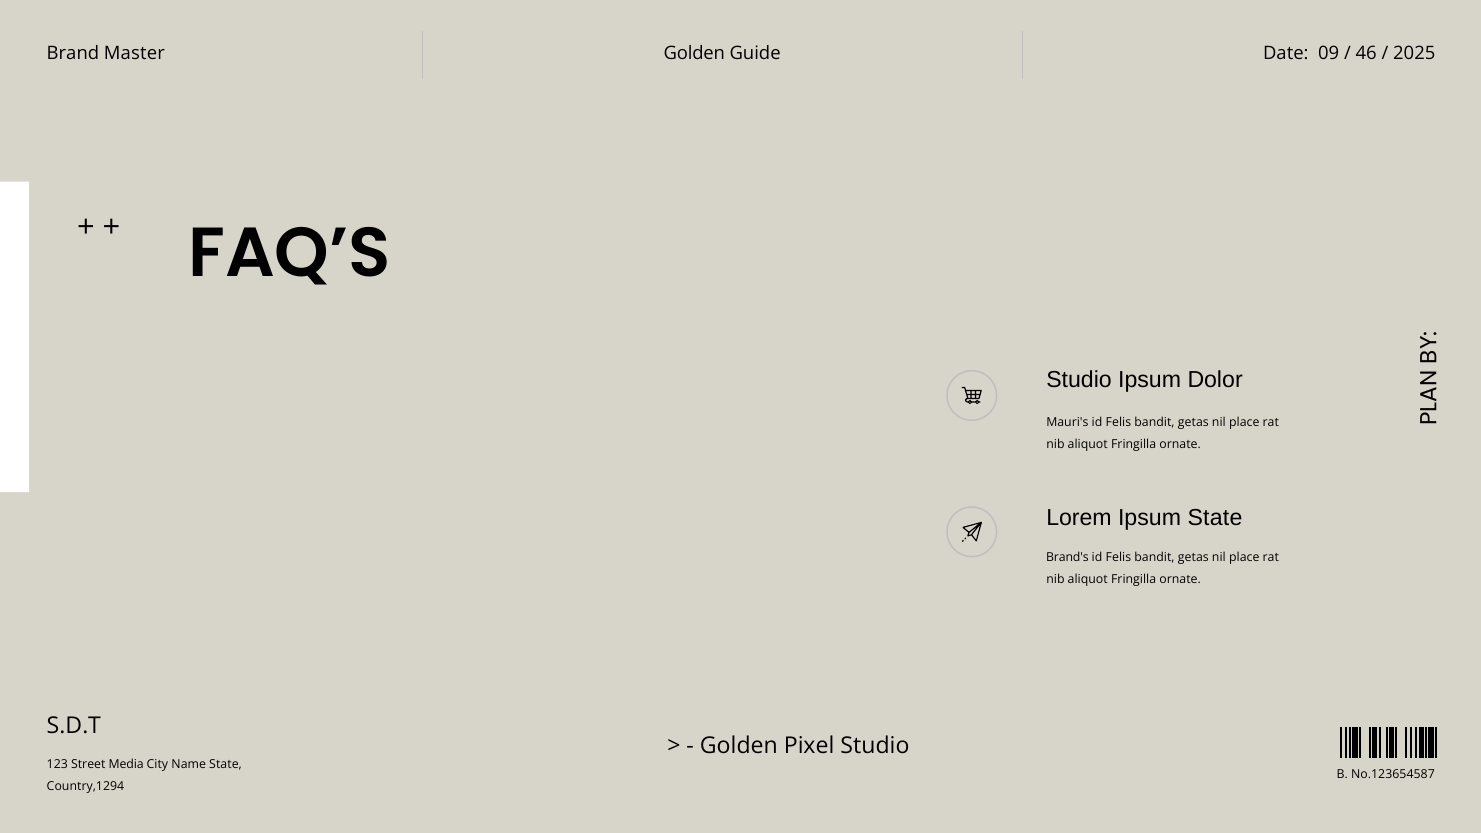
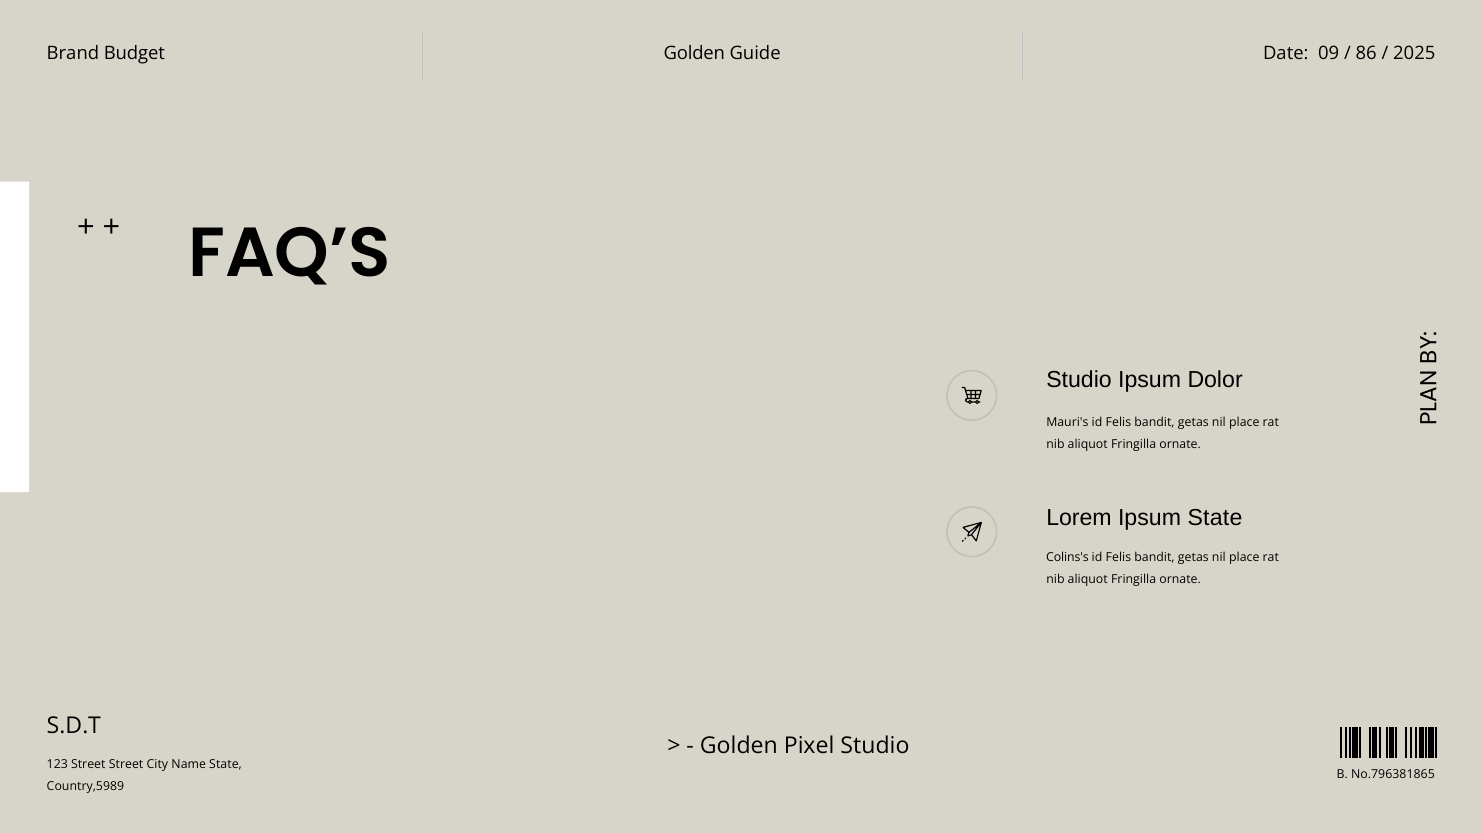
Master: Master -> Budget (134, 53)
46: 46 -> 86 (1366, 53)
Brand's: Brand's -> Colins's (1067, 557)
Street Media: Media -> Street (126, 765)
No.123654587: No.123654587 -> No.796381865 (1393, 775)
Country,1294: Country,1294 -> Country,5989 (85, 787)
